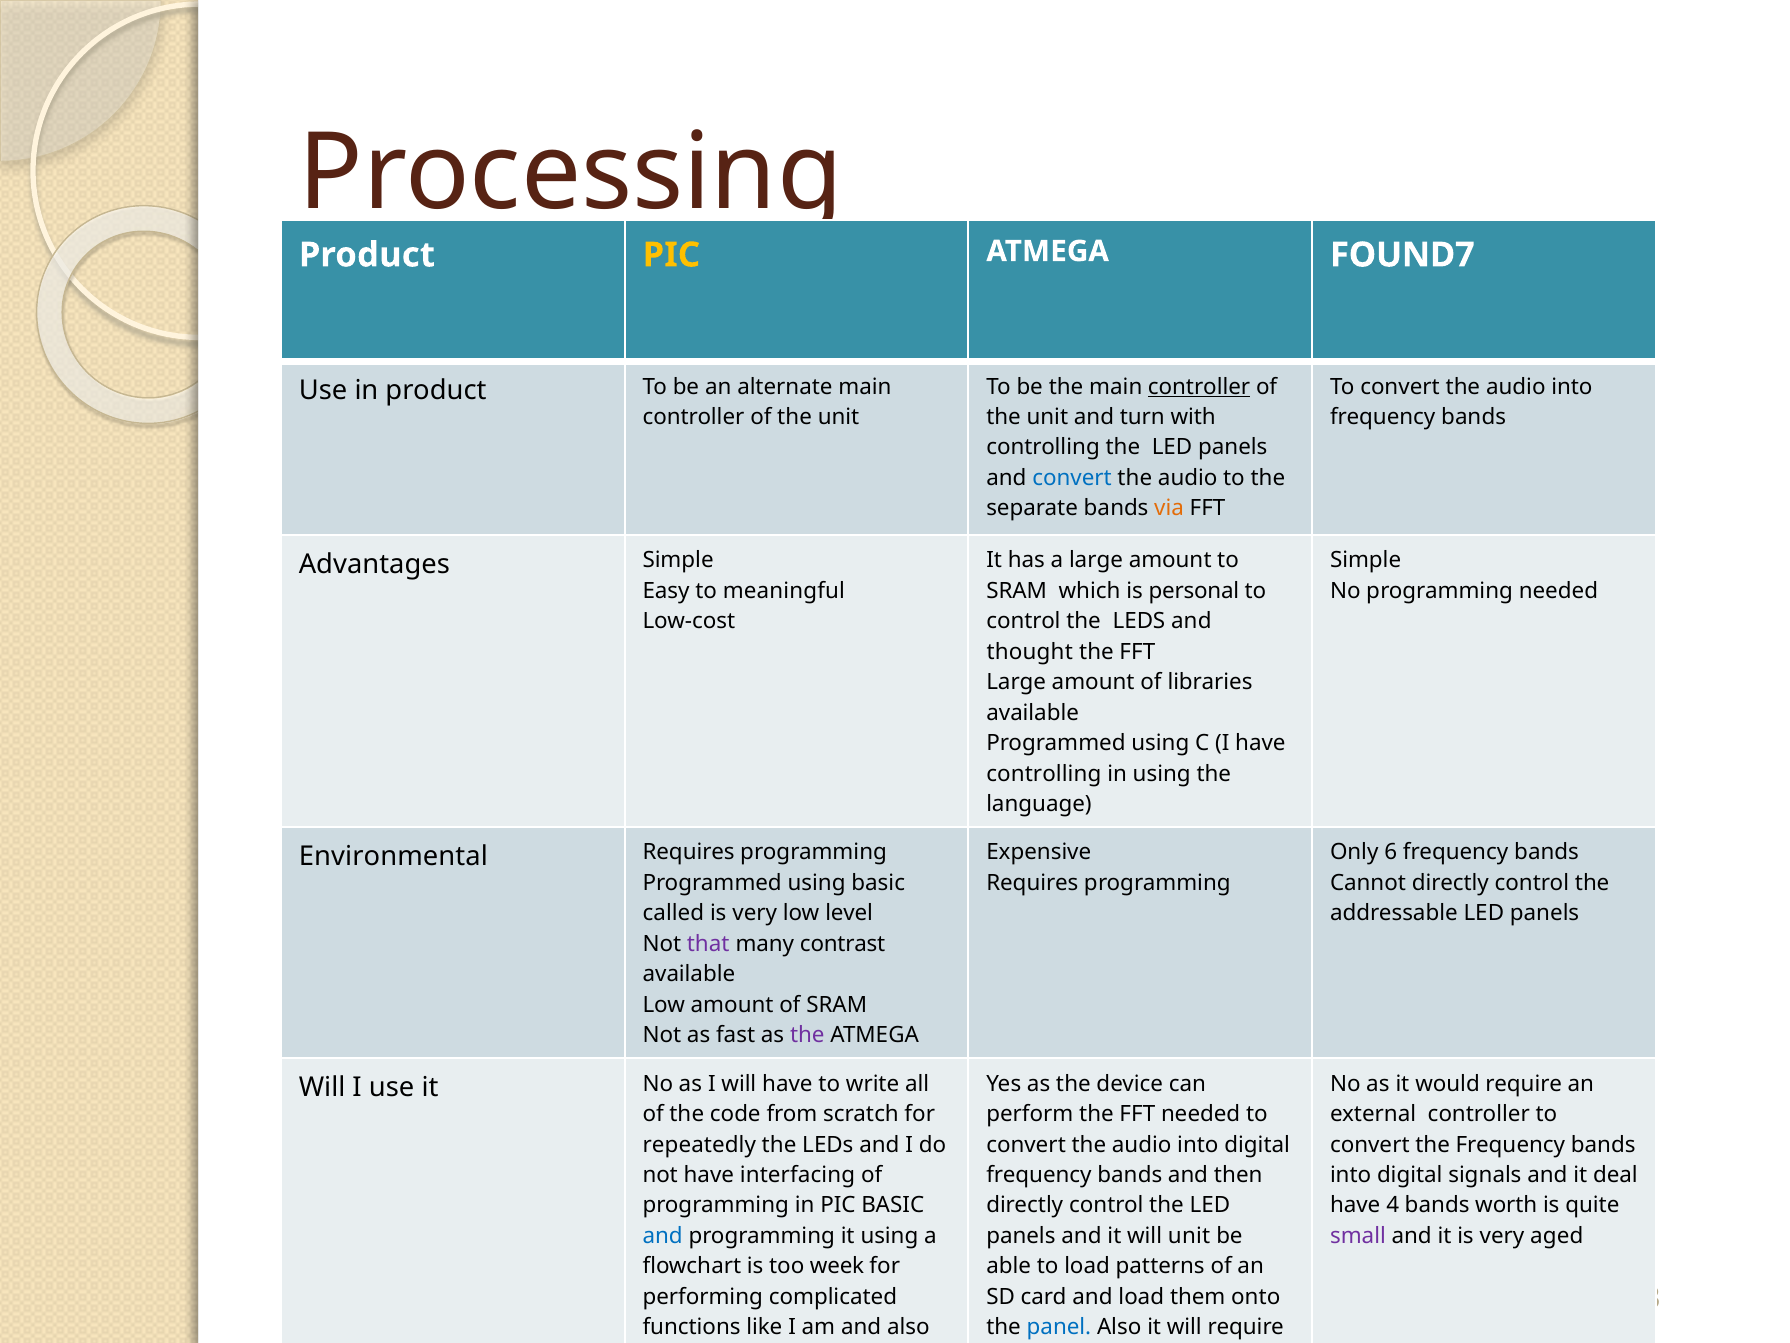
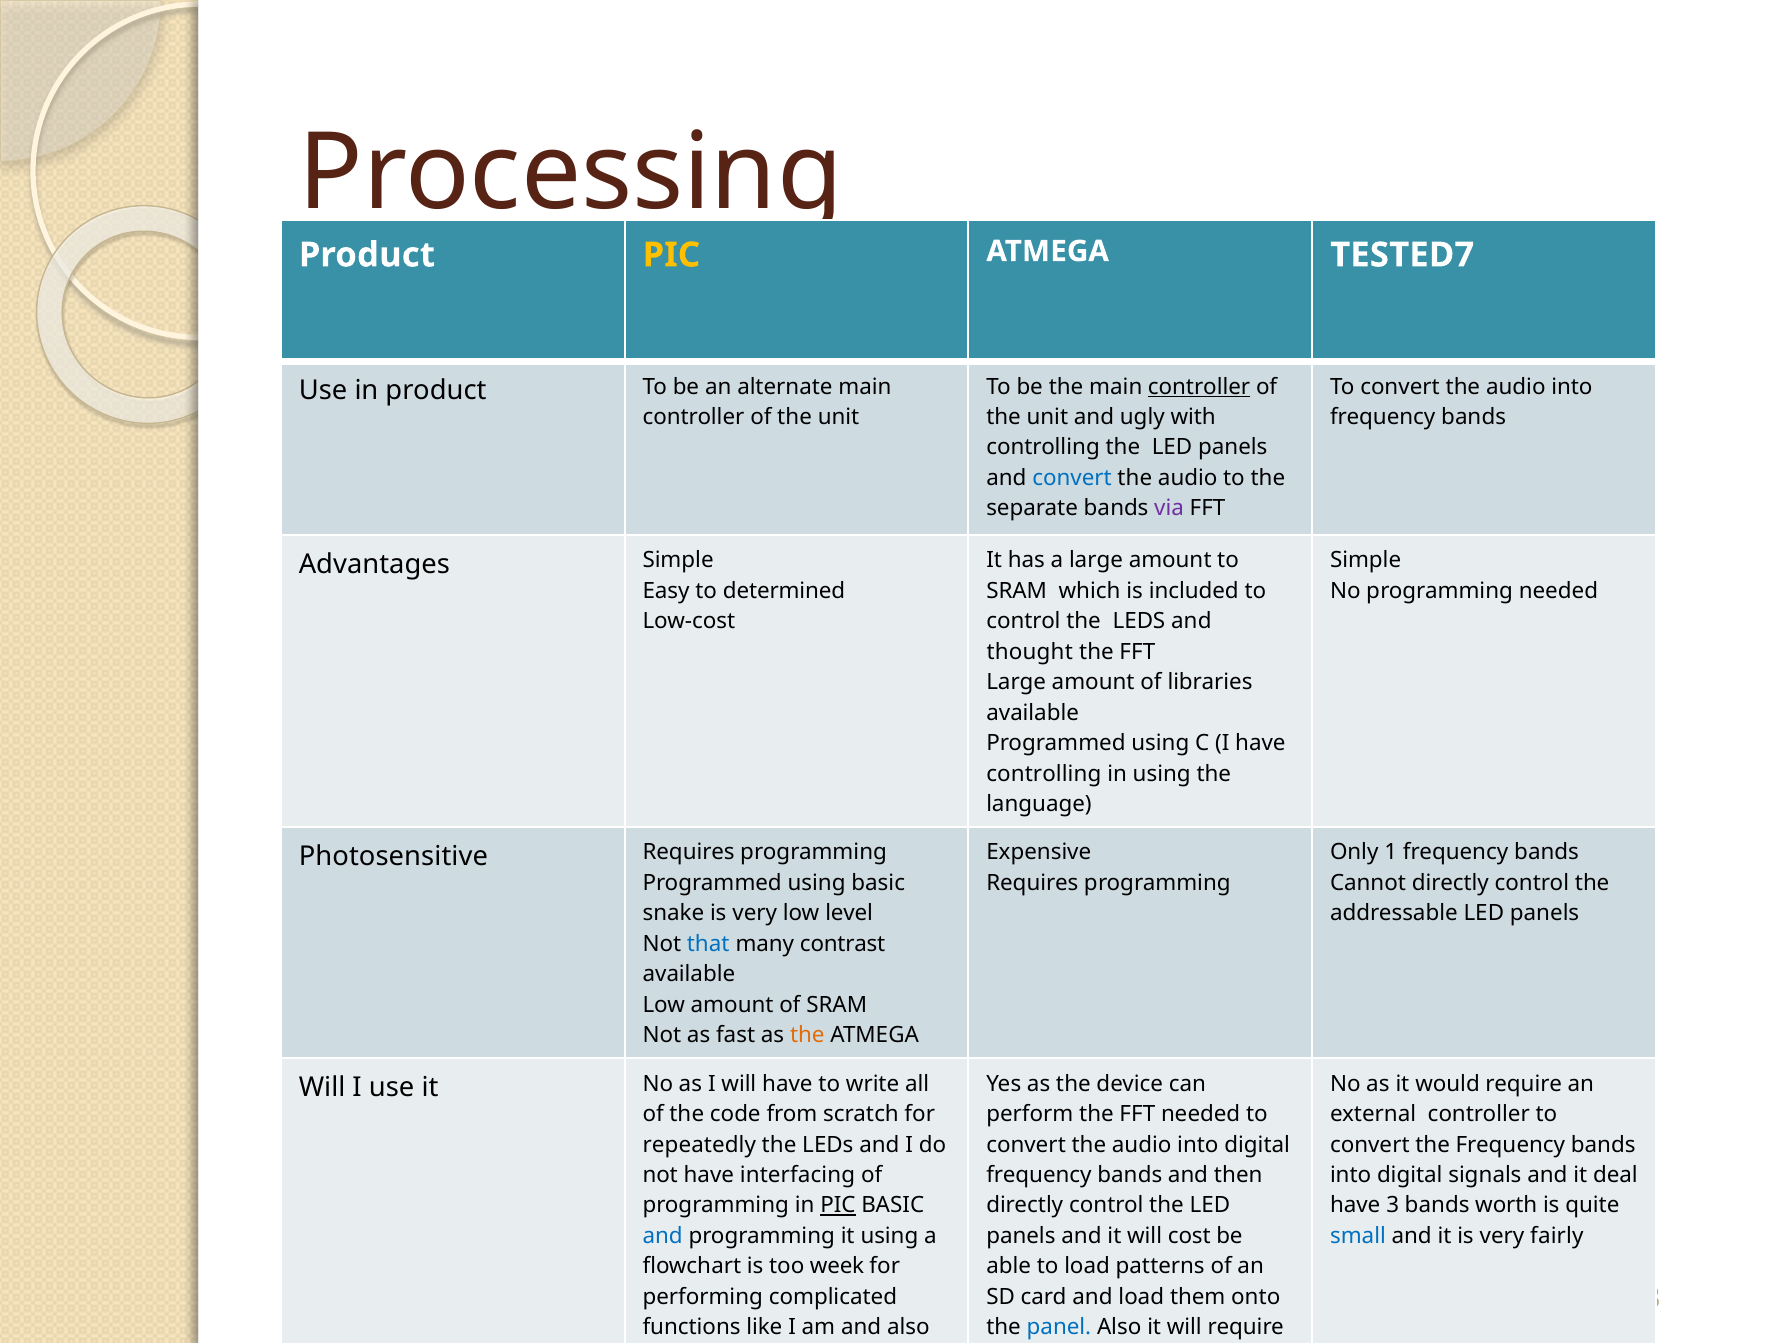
FOUND7: FOUND7 -> TESTED7 (1402, 255)
turn: turn -> ugly (1142, 417)
via colour: orange -> purple (1169, 508)
meaningful: meaningful -> determined (784, 591)
personal: personal -> included (1194, 591)
6: 6 -> 1 (1391, 852)
Environmental: Environmental -> Photosensitive (393, 856)
called: called -> snake (673, 913)
that colour: purple -> blue (708, 944)
the colour: purple -> orange (807, 1035)
PIC underline: none -> present (838, 1205)
4: 4 -> 3 (1393, 1205)
will unit: unit -> cost (1189, 1236)
small colour: purple -> blue (1358, 1236)
aged: aged -> fairly (1557, 1236)
